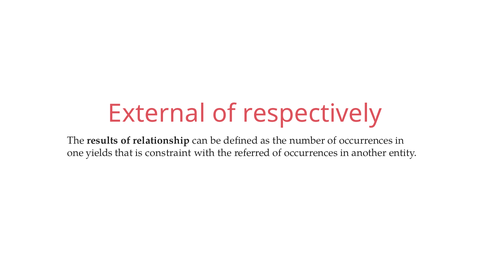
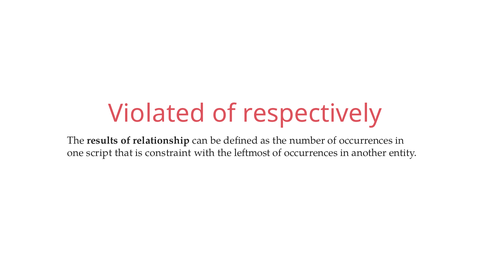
External: External -> Violated (157, 113)
yields: yields -> script (99, 153)
referred: referred -> leftmost (252, 153)
